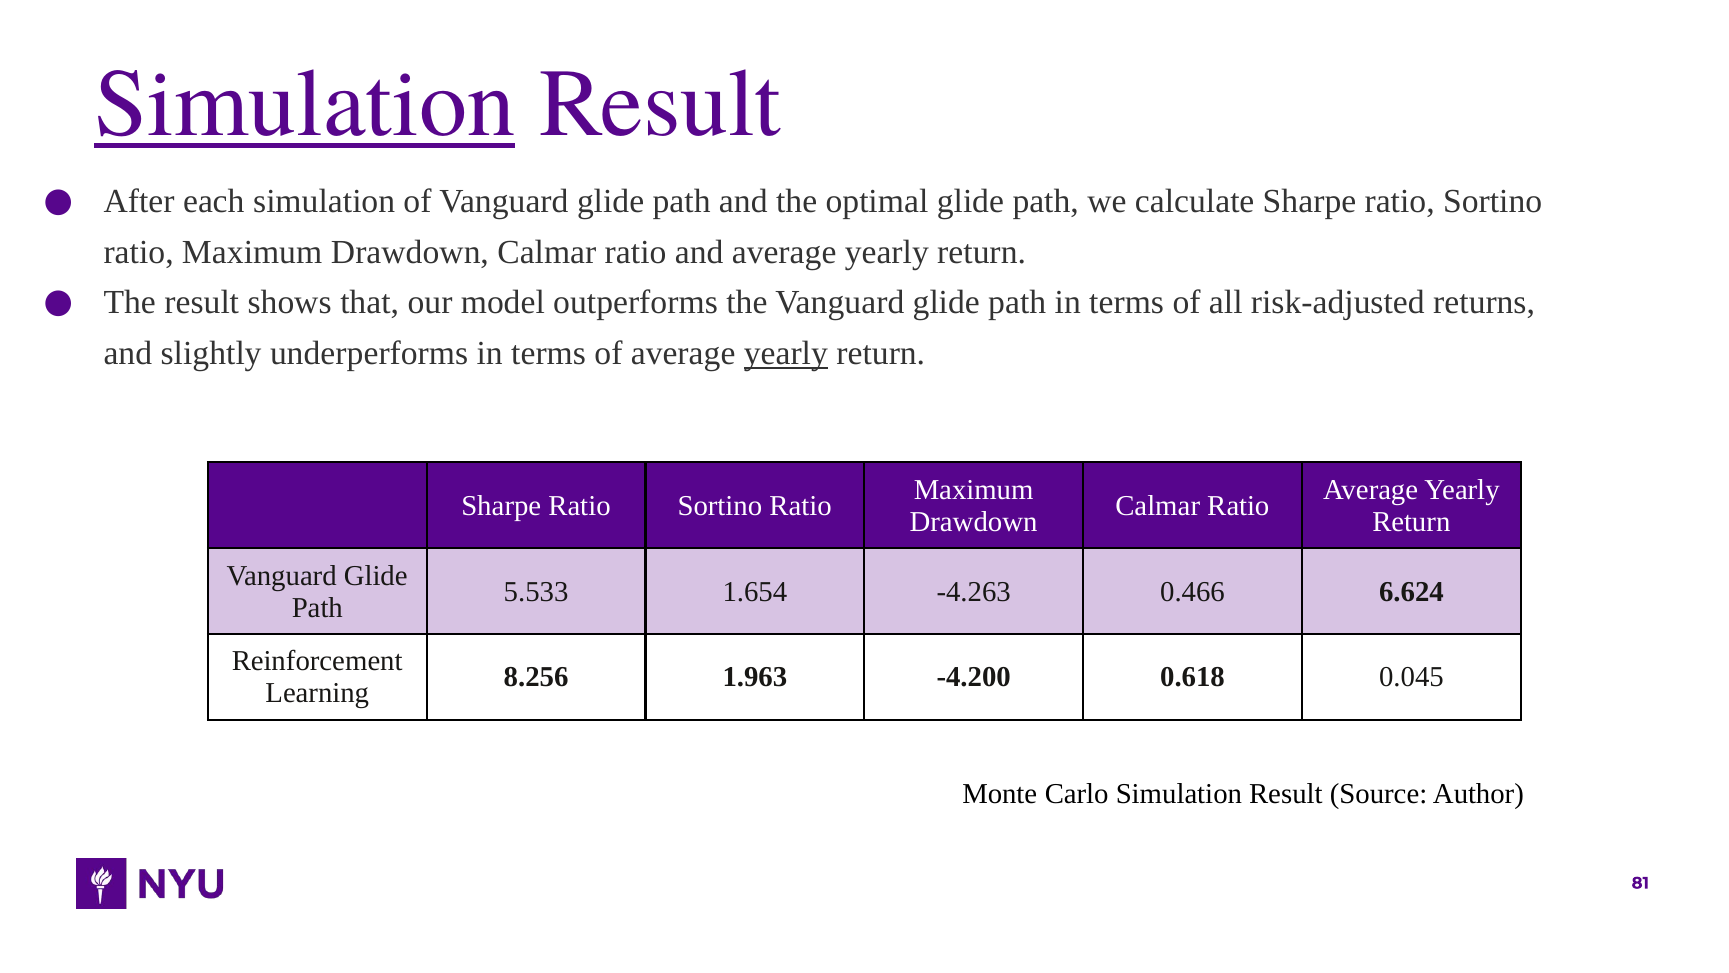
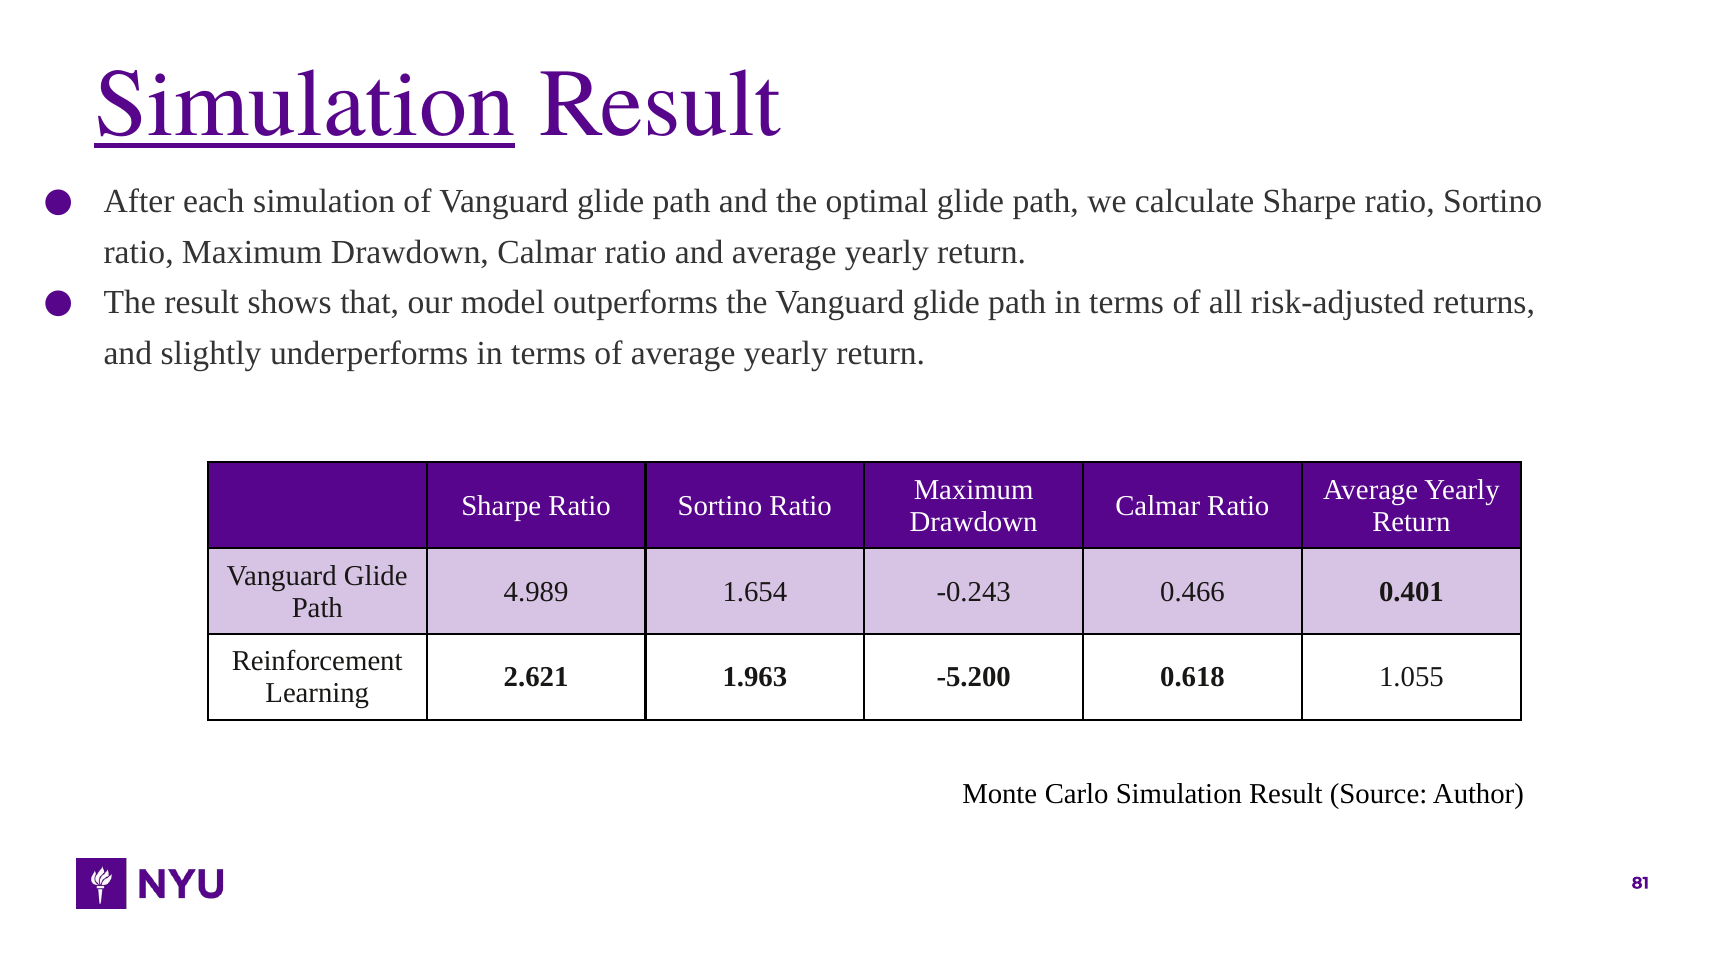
yearly underline: present -> none (786, 353)
5.533: 5.533 -> 4.989 (536, 591)
-4.263: -4.263 -> -0.243 (974, 591)
6.624: 6.624 -> 0.401 (1411, 591)
8.256: 8.256 -> 2.621 (536, 677)
-4.200: -4.200 -> -5.200 (974, 677)
0.045: 0.045 -> 1.055 (1411, 677)
